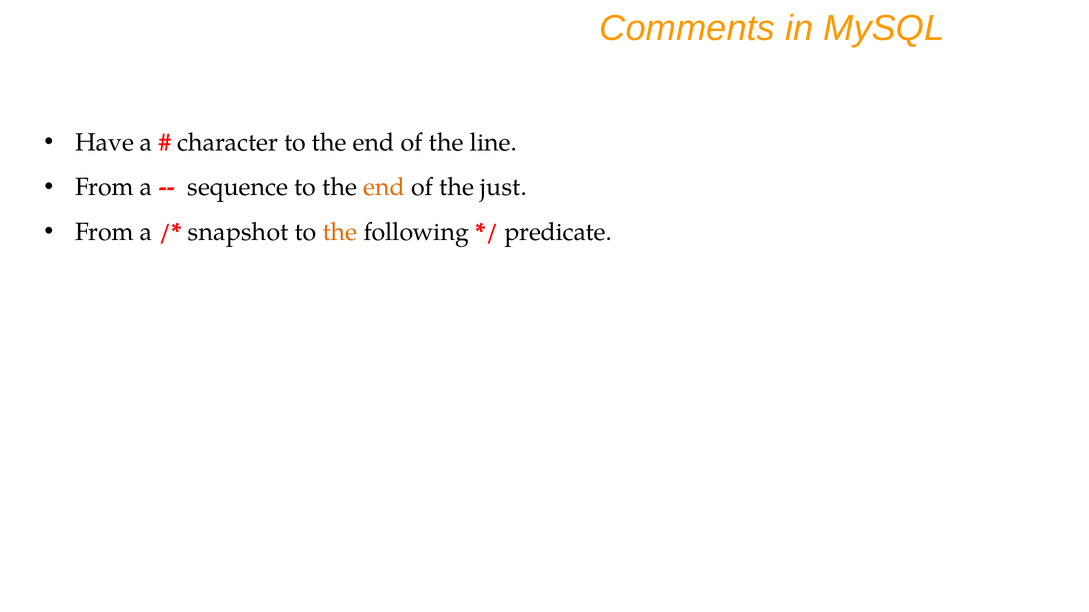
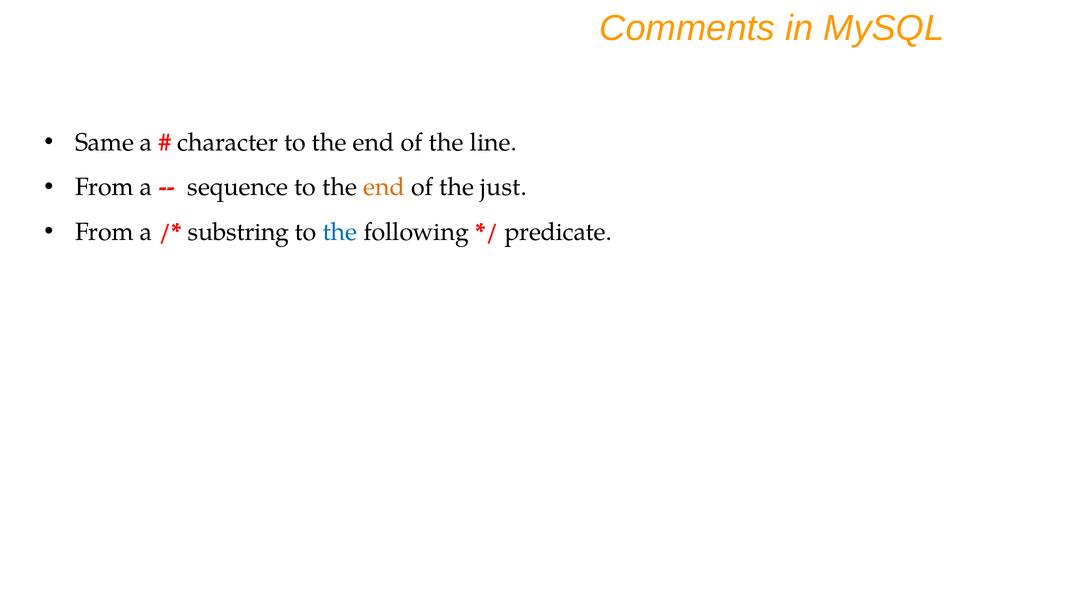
Have: Have -> Same (105, 143)
snapshot: snapshot -> substring (238, 232)
the colour: orange -> blue (340, 232)
